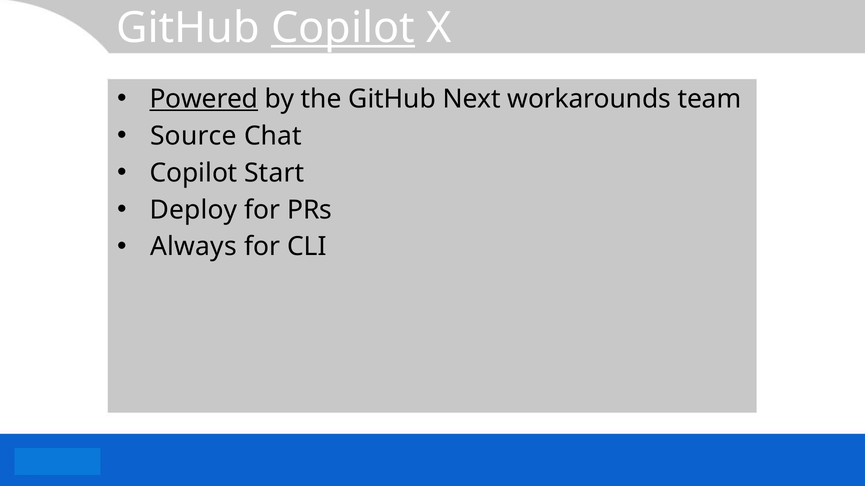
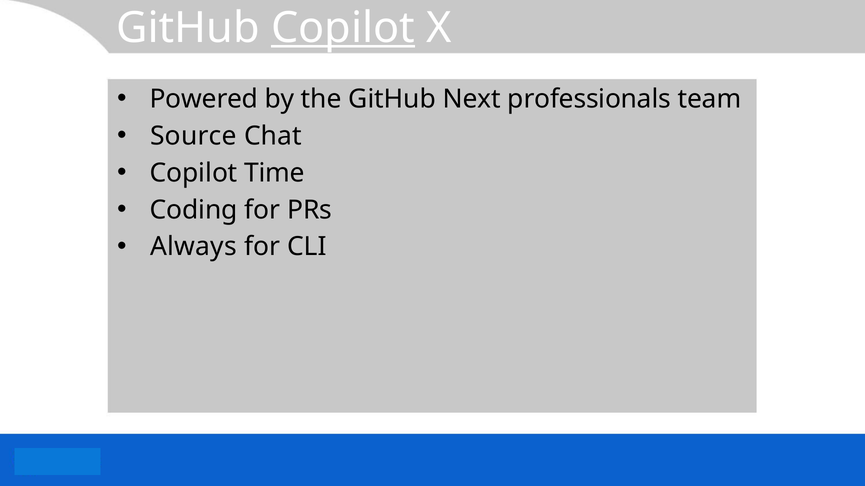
Powered underline: present -> none (204, 99)
workarounds: workarounds -> professionals (589, 99)
Start: Start -> Time (275, 173)
Deploy: Deploy -> Coding (194, 210)
